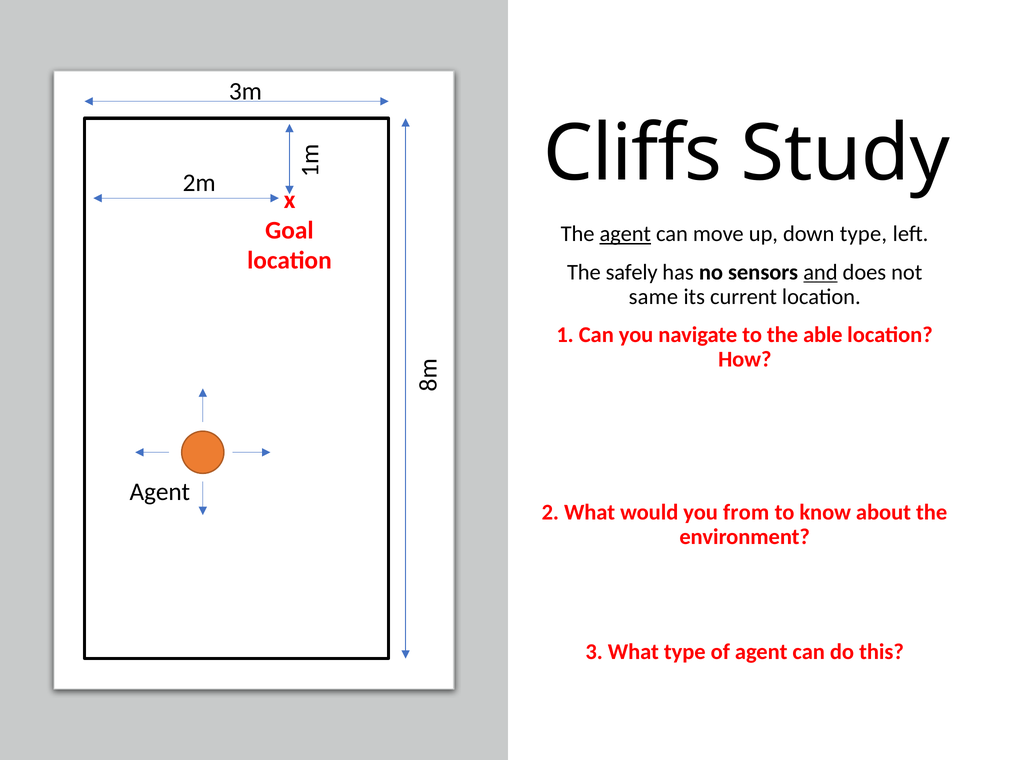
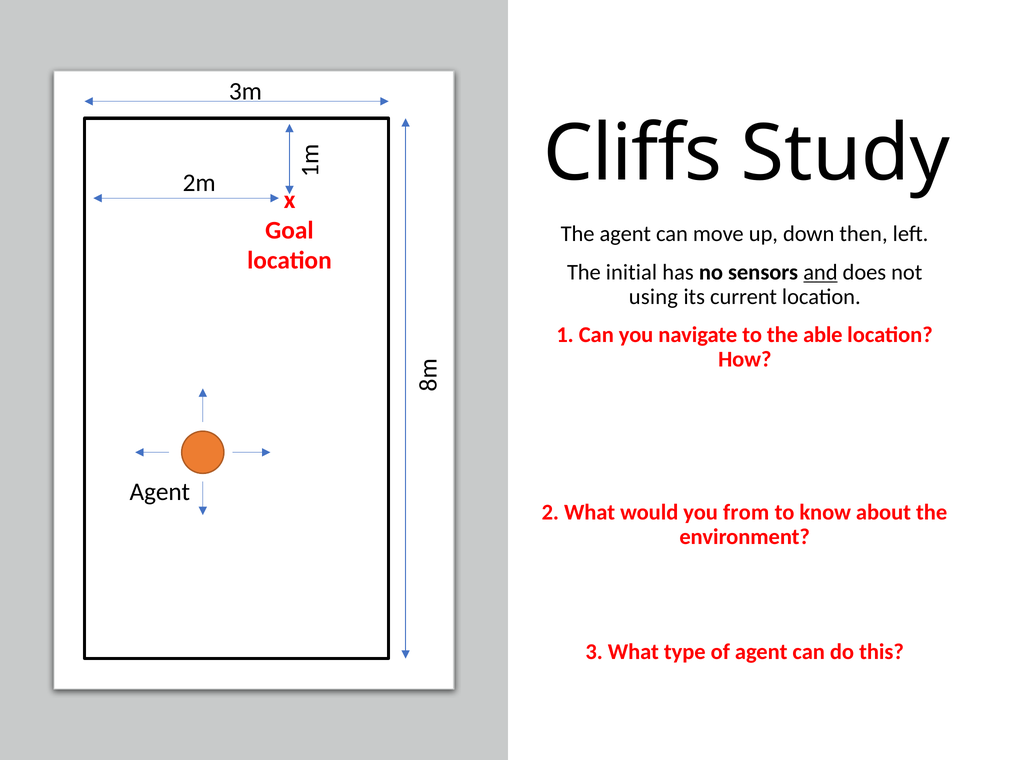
agent underline: present -> none (625, 234)
down type: type -> then (863, 234)
safely: safely -> initial (631, 273)
same: same -> using (653, 297)
